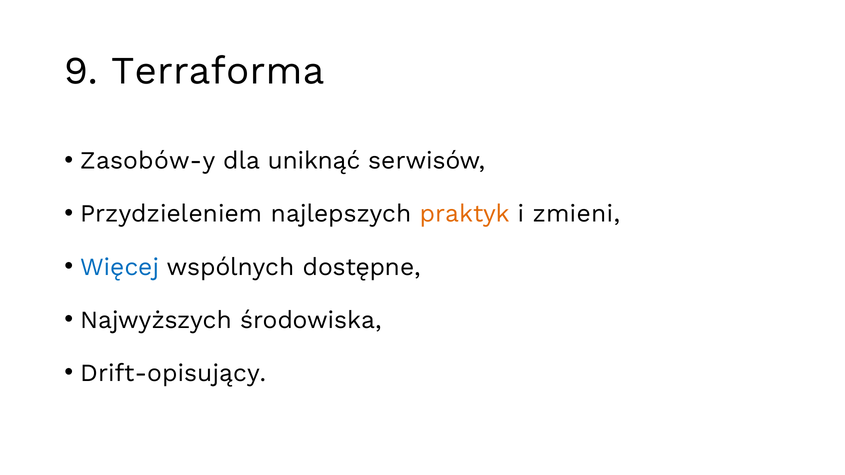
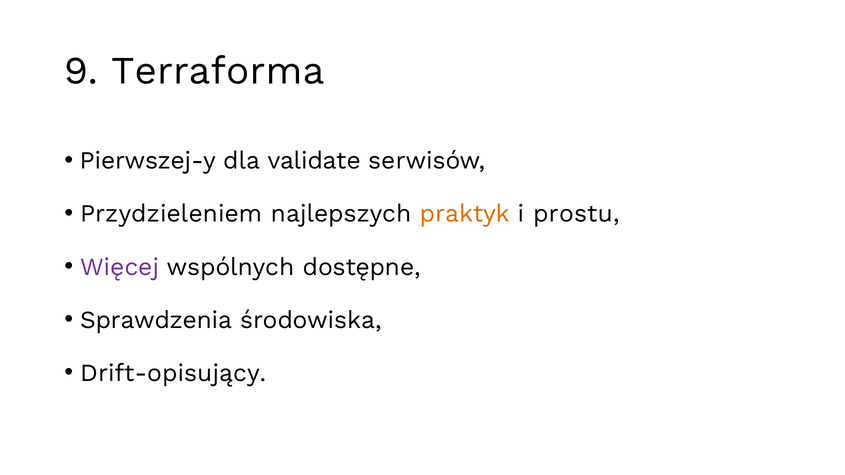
Zasobów-y: Zasobów-y -> Pierwszej-y (148, 161)
uniknąć: uniknąć -> validate (314, 161)
zmieni: zmieni -> prostu (576, 214)
Więcej colour: blue -> purple (120, 267)
Najwyższych: Najwyższych -> Sprawdzenia (156, 320)
